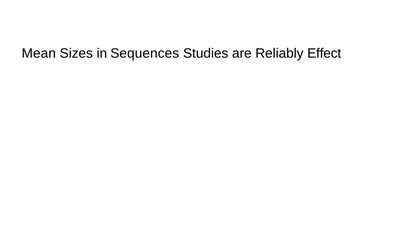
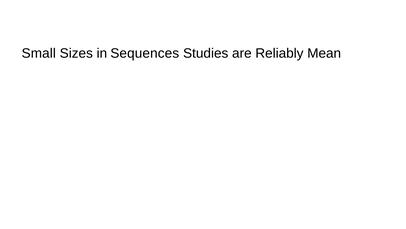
Mean: Mean -> Small (39, 53)
Effect: Effect -> Mean (324, 53)
